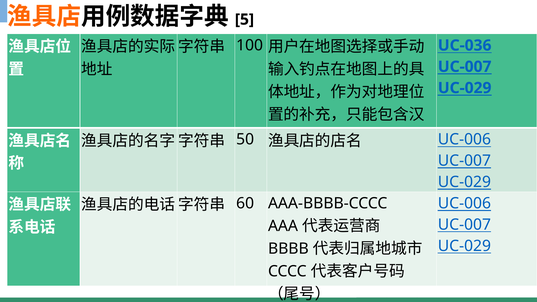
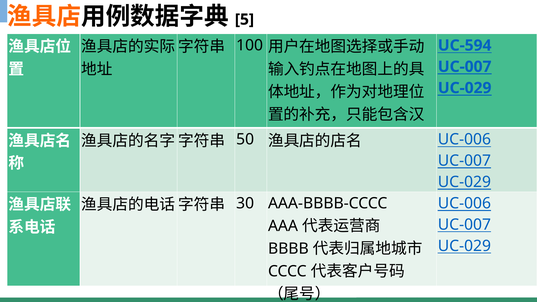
UC-036: UC-036 -> UC-594 (465, 45)
60: 60 -> 30 (245, 203)
